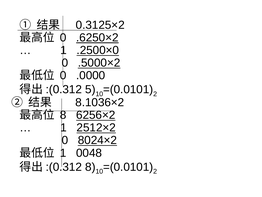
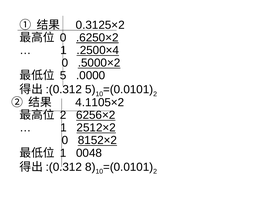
.2500×0: .2500×0 -> .2500×4 (98, 50)
0: 0 -> 5 (63, 75)
8.1036×2: 8.1036×2 -> 4.1105×2 (100, 102)
8: 8 -> 2 (63, 115)
8024×2: 8024×2 -> 8152×2 (97, 140)
